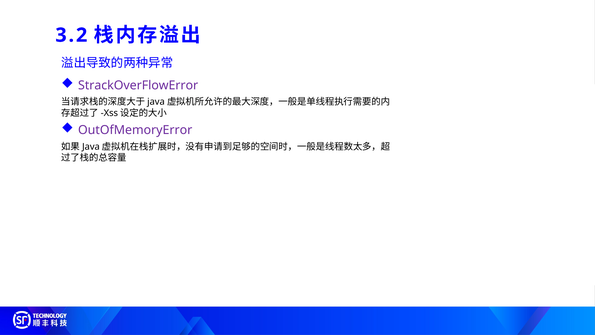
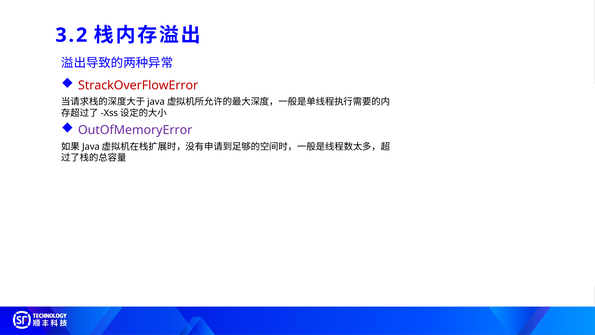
StrackOverFlowError colour: purple -> red (138, 85)
